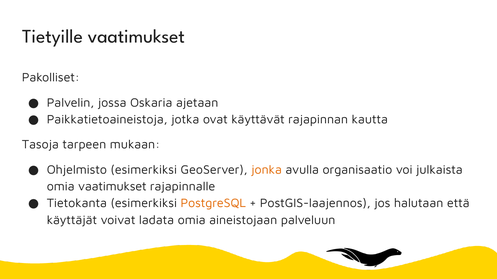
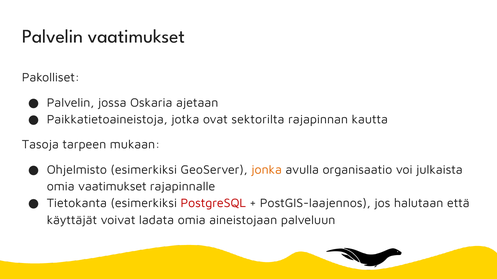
Tietyille: Tietyille -> Palvelin (52, 36)
käyttävät: käyttävät -> sektorilta (258, 120)
PostgreSQL colour: orange -> red (213, 204)
